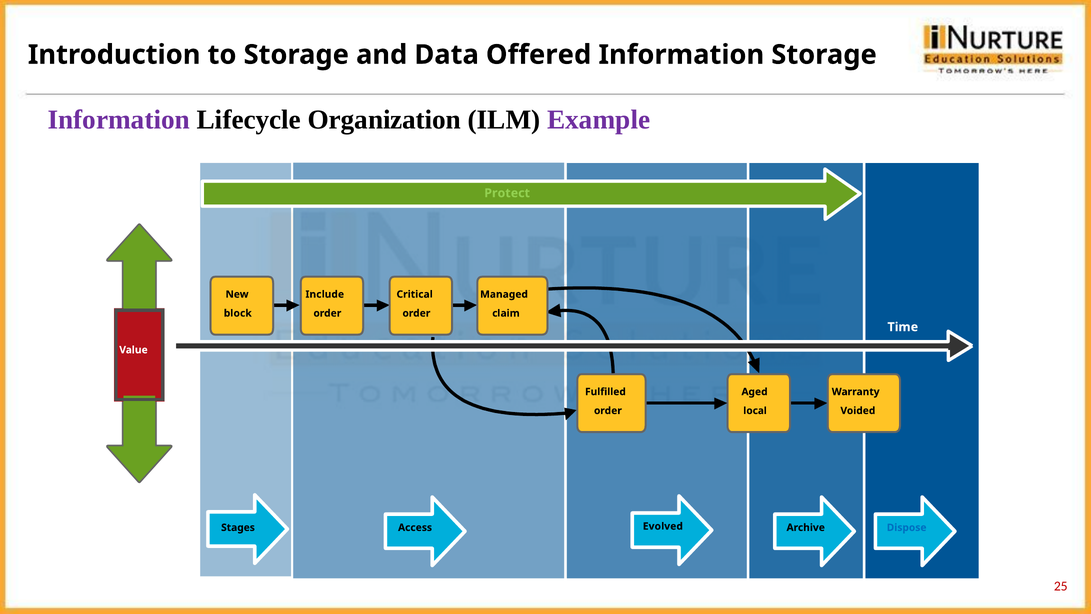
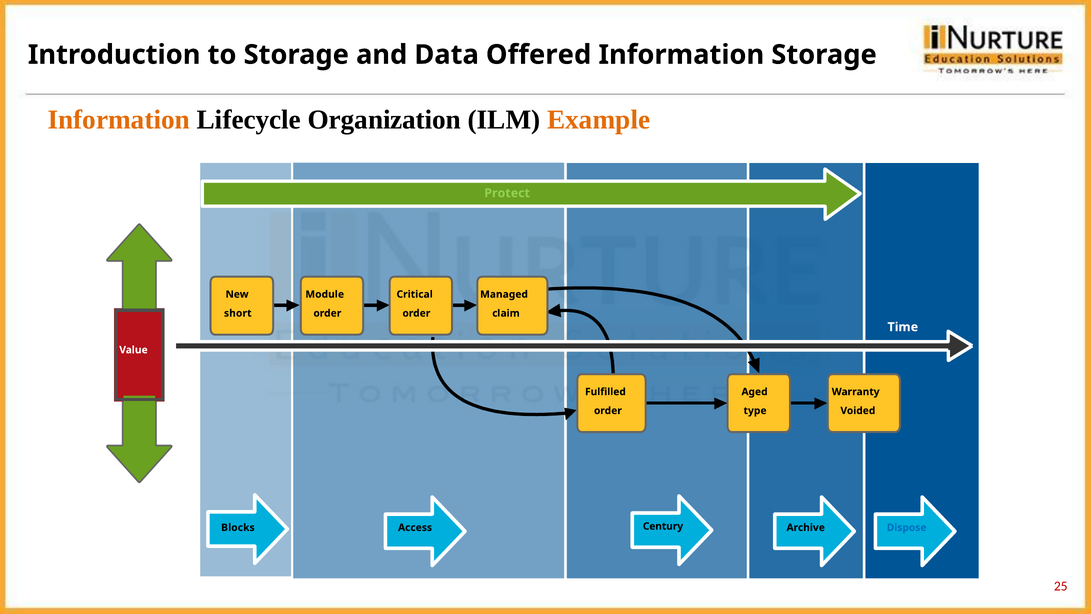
Information colour: purple -> orange (119, 120)
Example colour: purple -> orange (599, 120)
Include: Include -> Module (325, 294)
block: block -> short (238, 313)
local: local -> type (755, 410)
Stages: Stages -> Blocks (238, 527)
Evolved: Evolved -> Century (663, 526)
